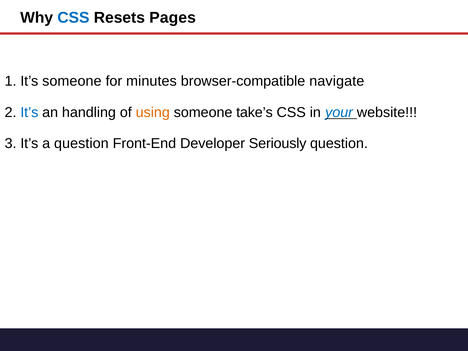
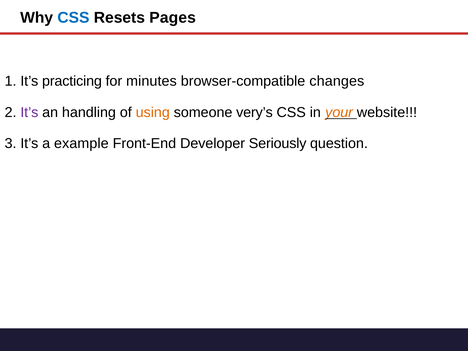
It’s someone: someone -> practicing (72, 81)
navigate: navigate -> changes (337, 81)
It’s colour: blue -> purple (29, 112)
take’s: take’s -> very’s (254, 112)
your colour: blue -> orange (339, 112)
a question: question -> example (81, 144)
